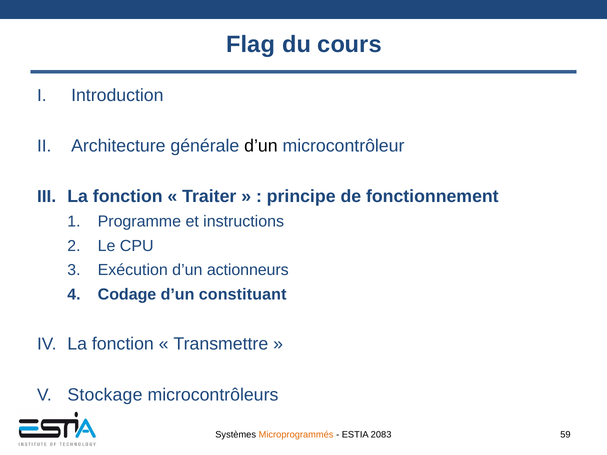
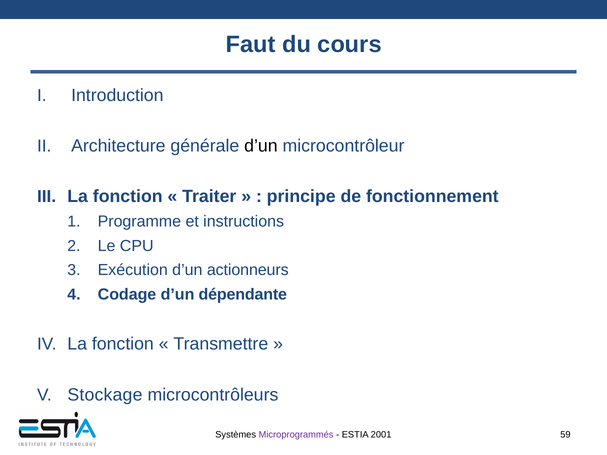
Flag: Flag -> Faut (251, 45)
constituant: constituant -> dépendante (243, 295)
Microprogrammés colour: orange -> purple (296, 435)
2083: 2083 -> 2001 (381, 435)
